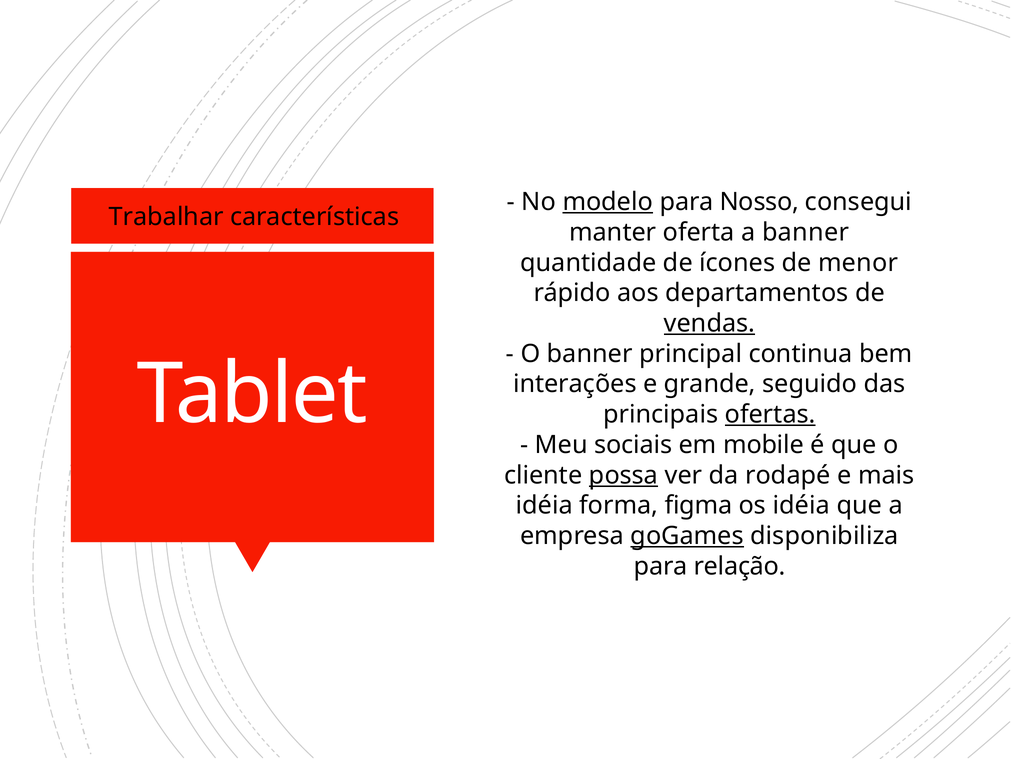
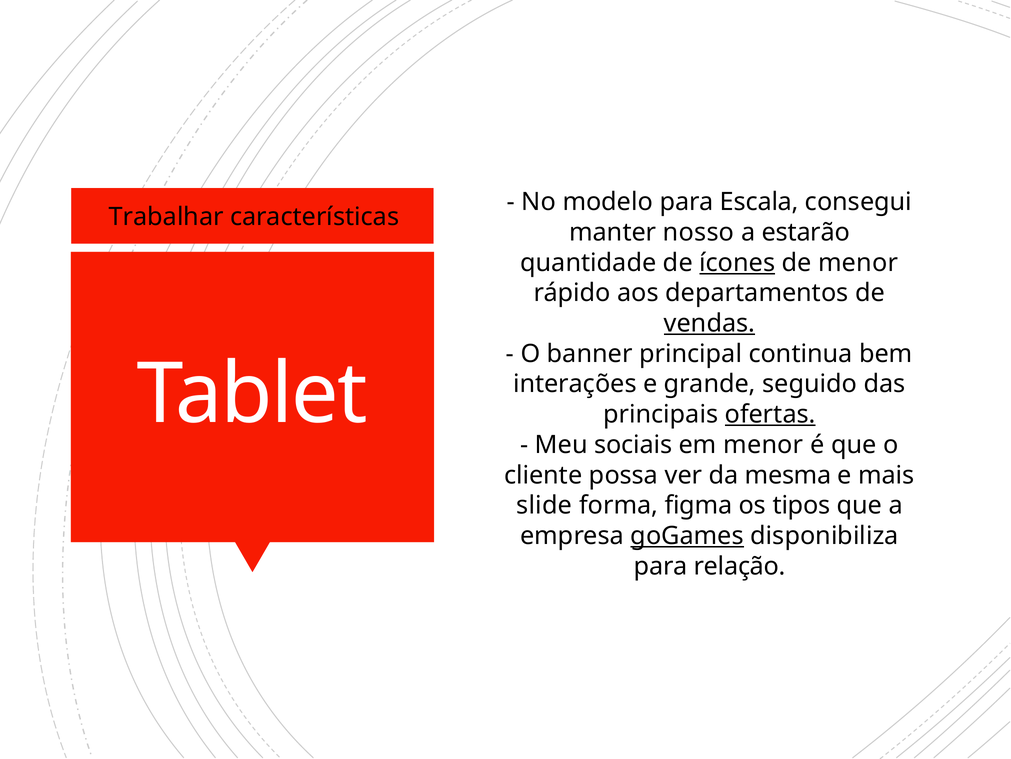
modelo underline: present -> none (608, 202)
Nosso: Nosso -> Escala (759, 202)
oferta: oferta -> nosso (699, 232)
a banner: banner -> estarão (806, 232)
ícones underline: none -> present (737, 262)
em mobile: mobile -> menor (763, 444)
possa underline: present -> none (624, 475)
rodapé: rodapé -> mesma (788, 475)
idéia: idéia -> slide (544, 505)
os idéia: idéia -> tipos (801, 505)
